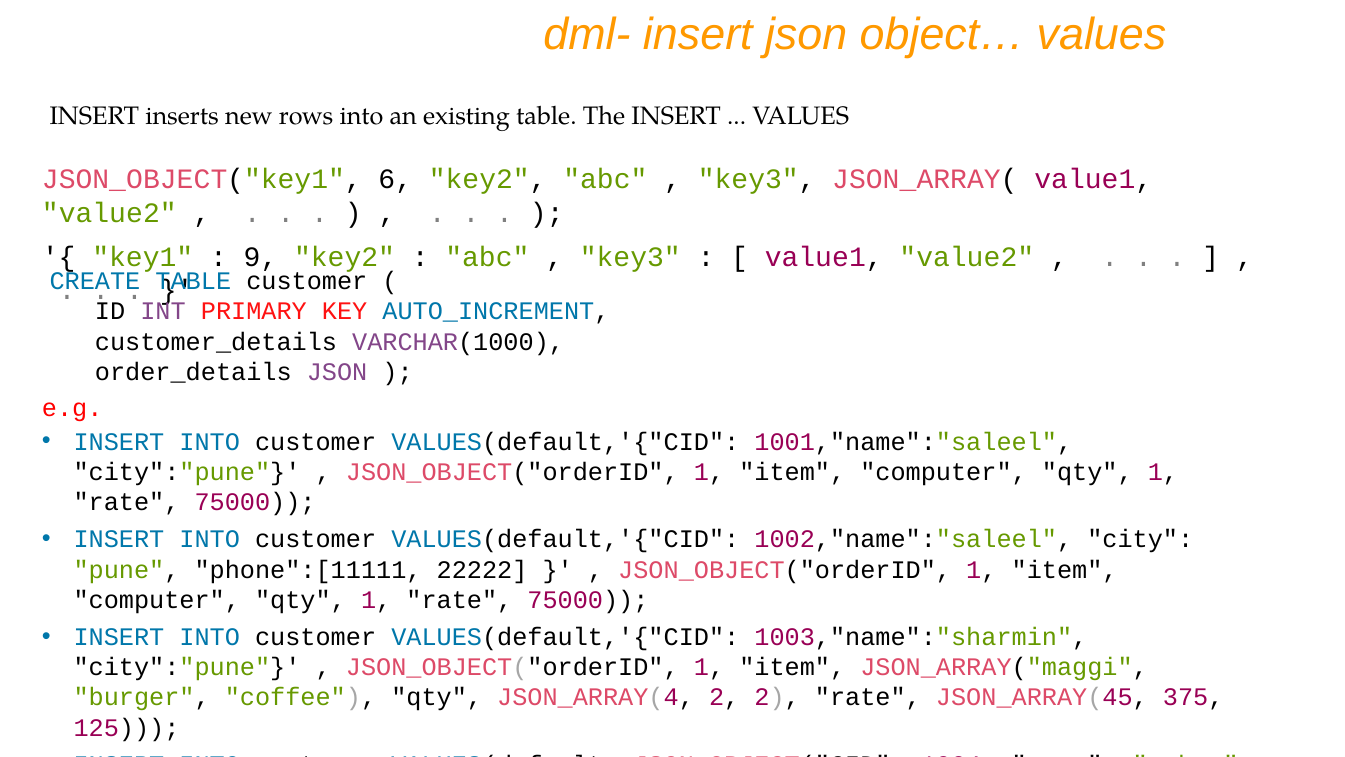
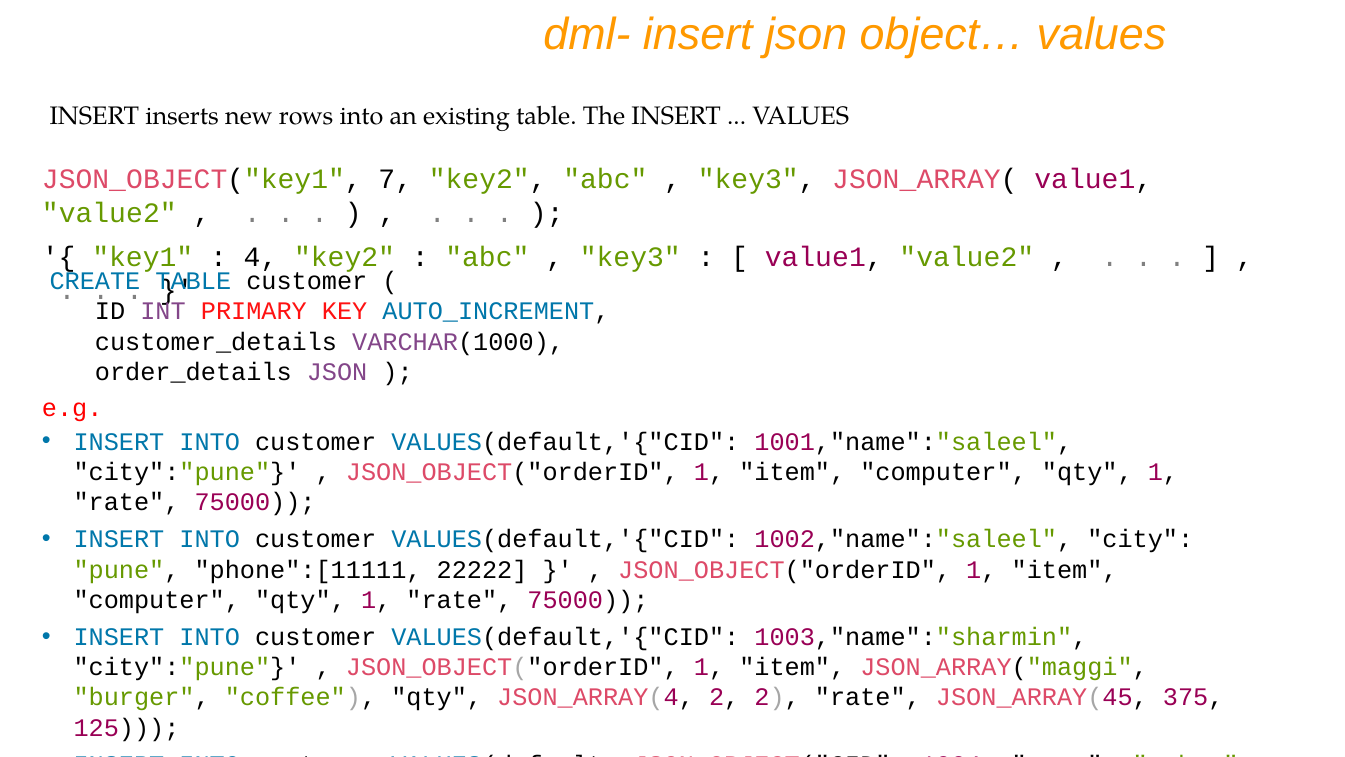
6: 6 -> 7 (395, 180)
9: 9 -> 4 (261, 257)
